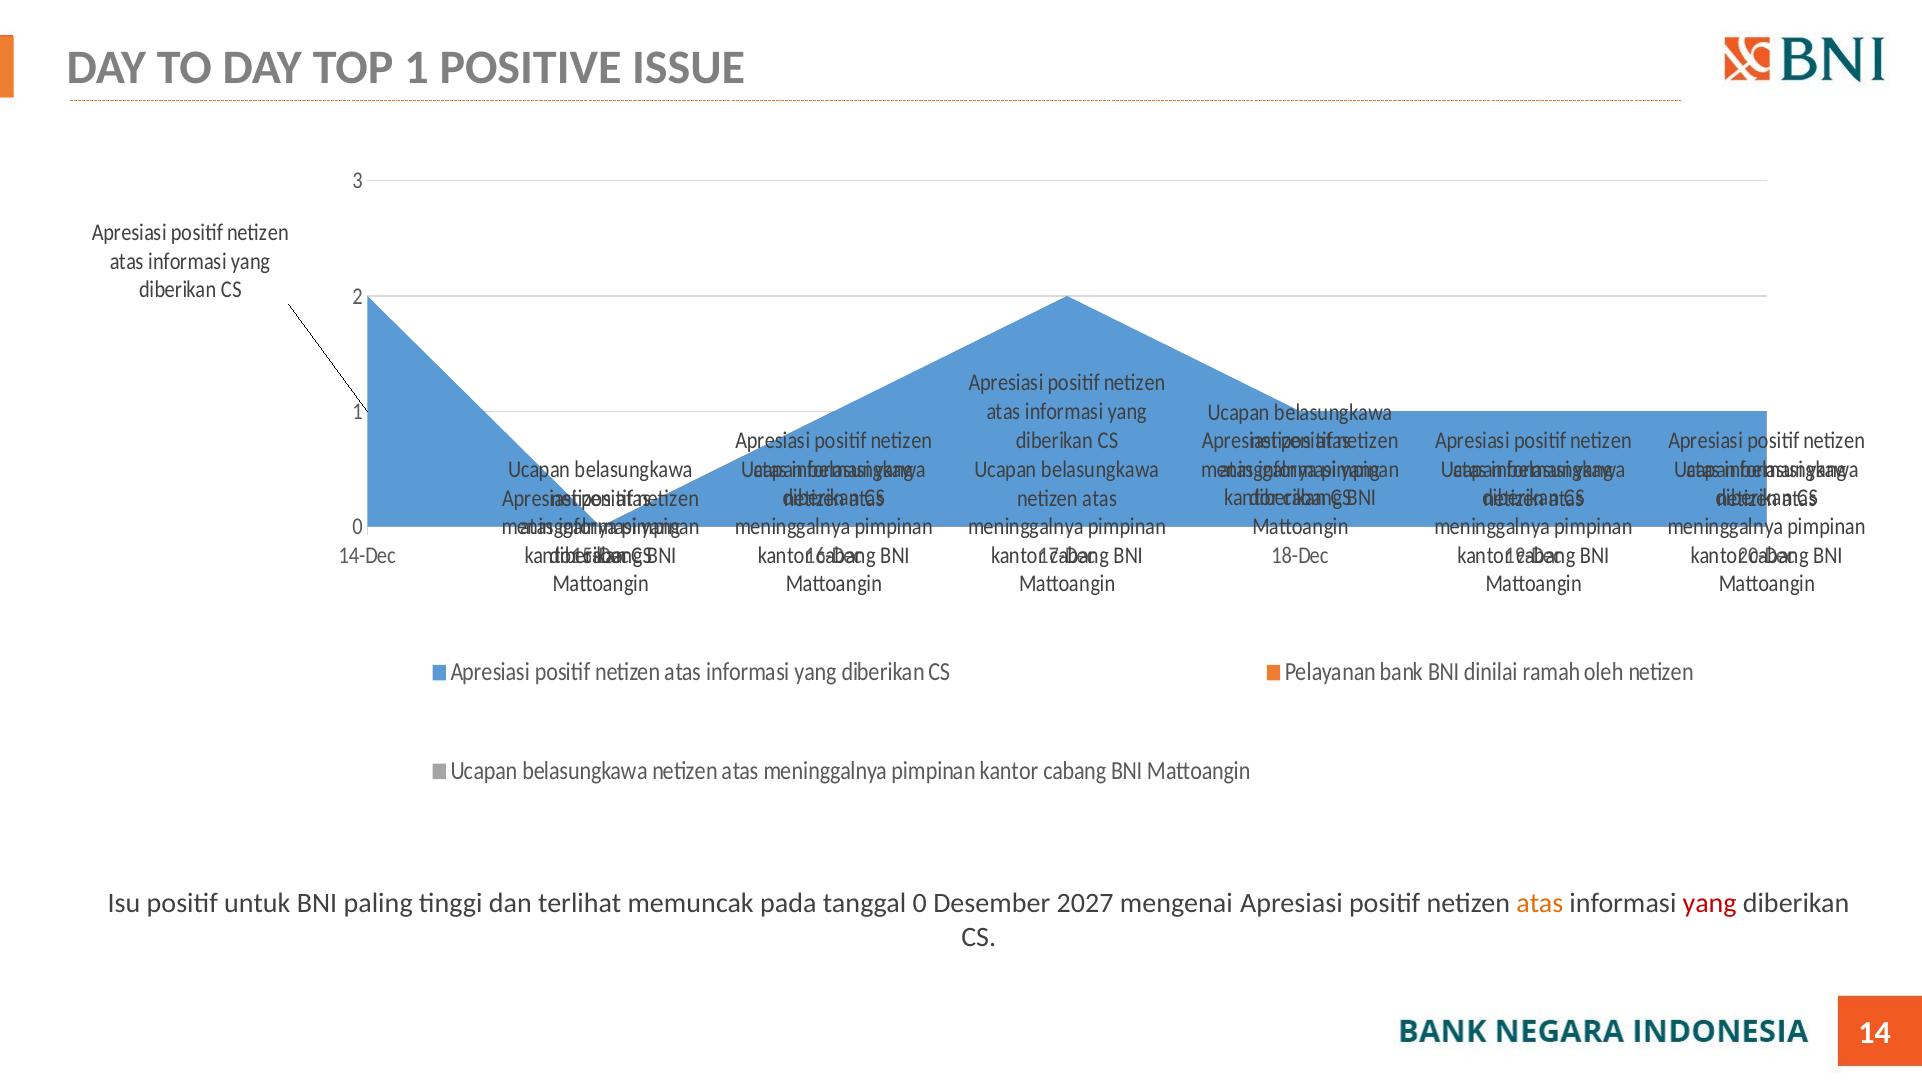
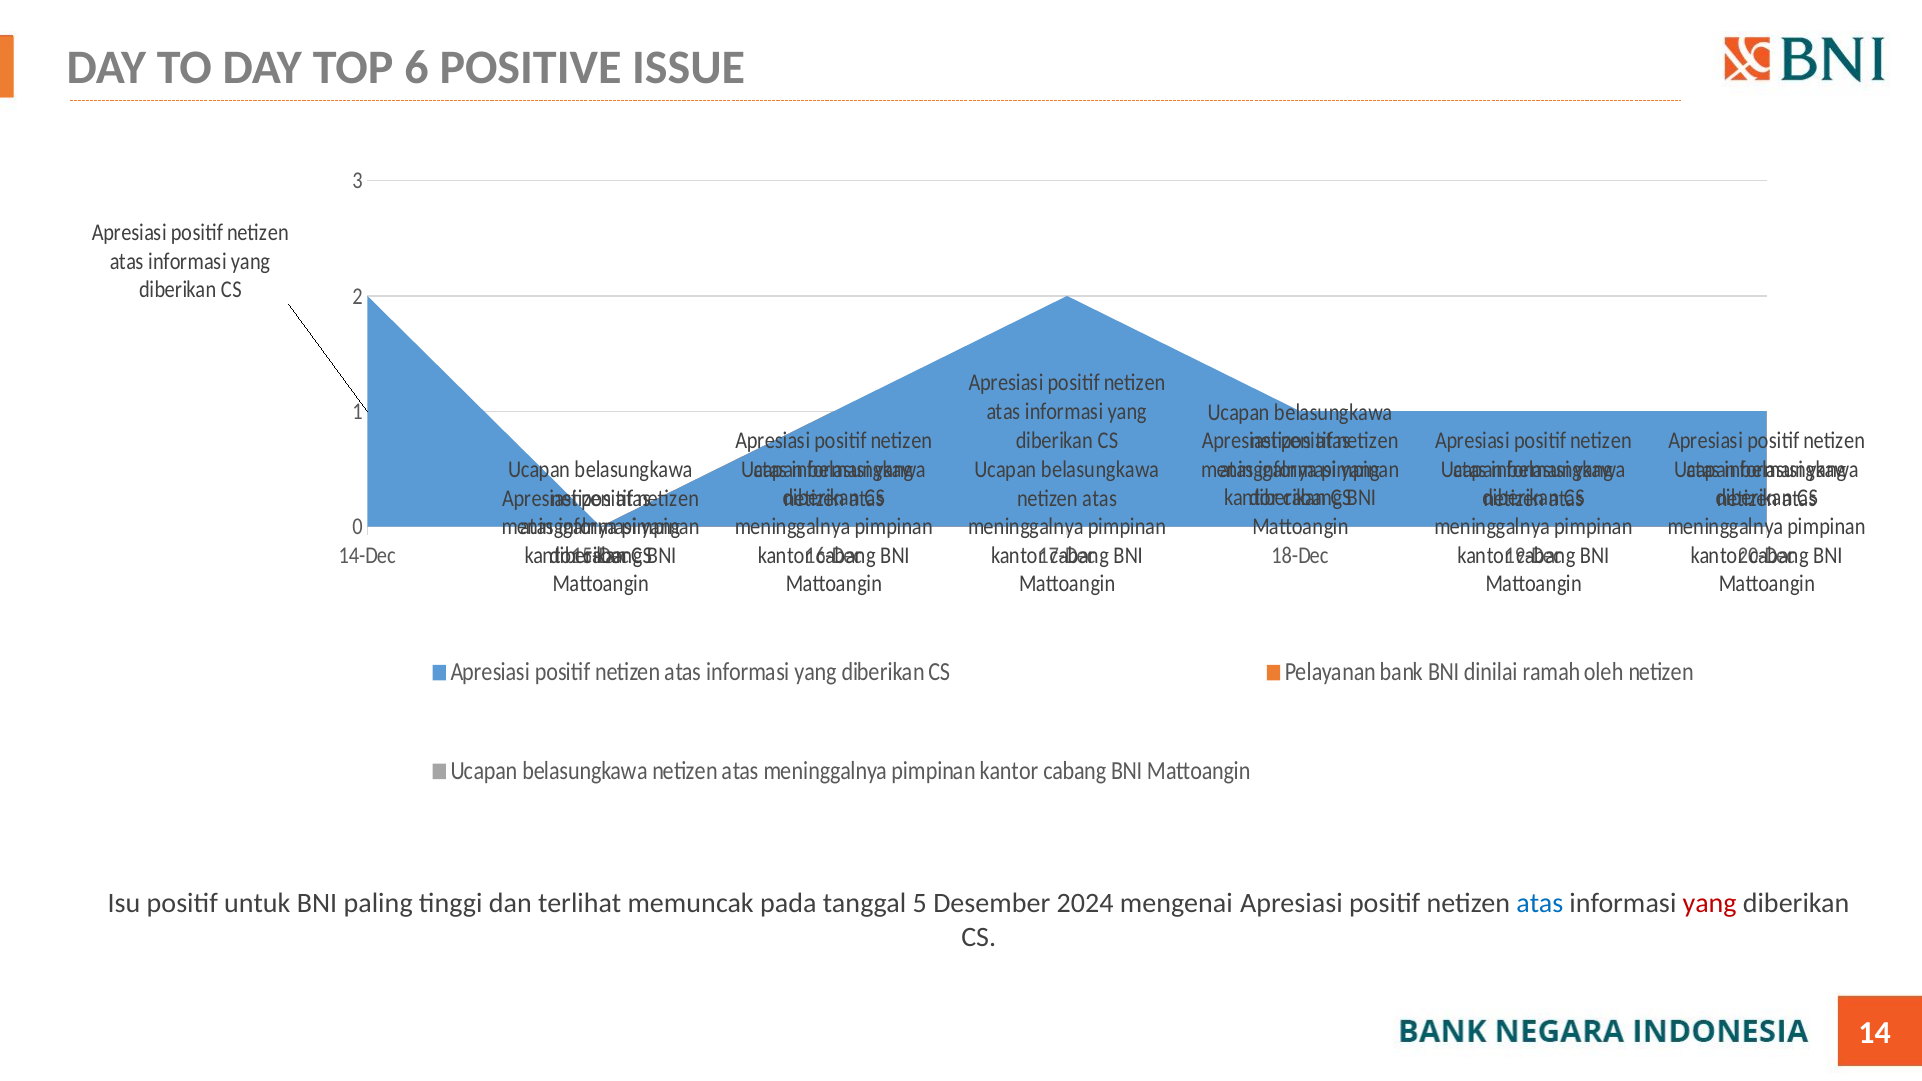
TOP 1: 1 -> 6 (416, 68)
tanggal 0: 0 -> 5 (920, 903)
2027: 2027 -> 2024 (1085, 903)
atas colour: orange -> blue (1540, 903)
